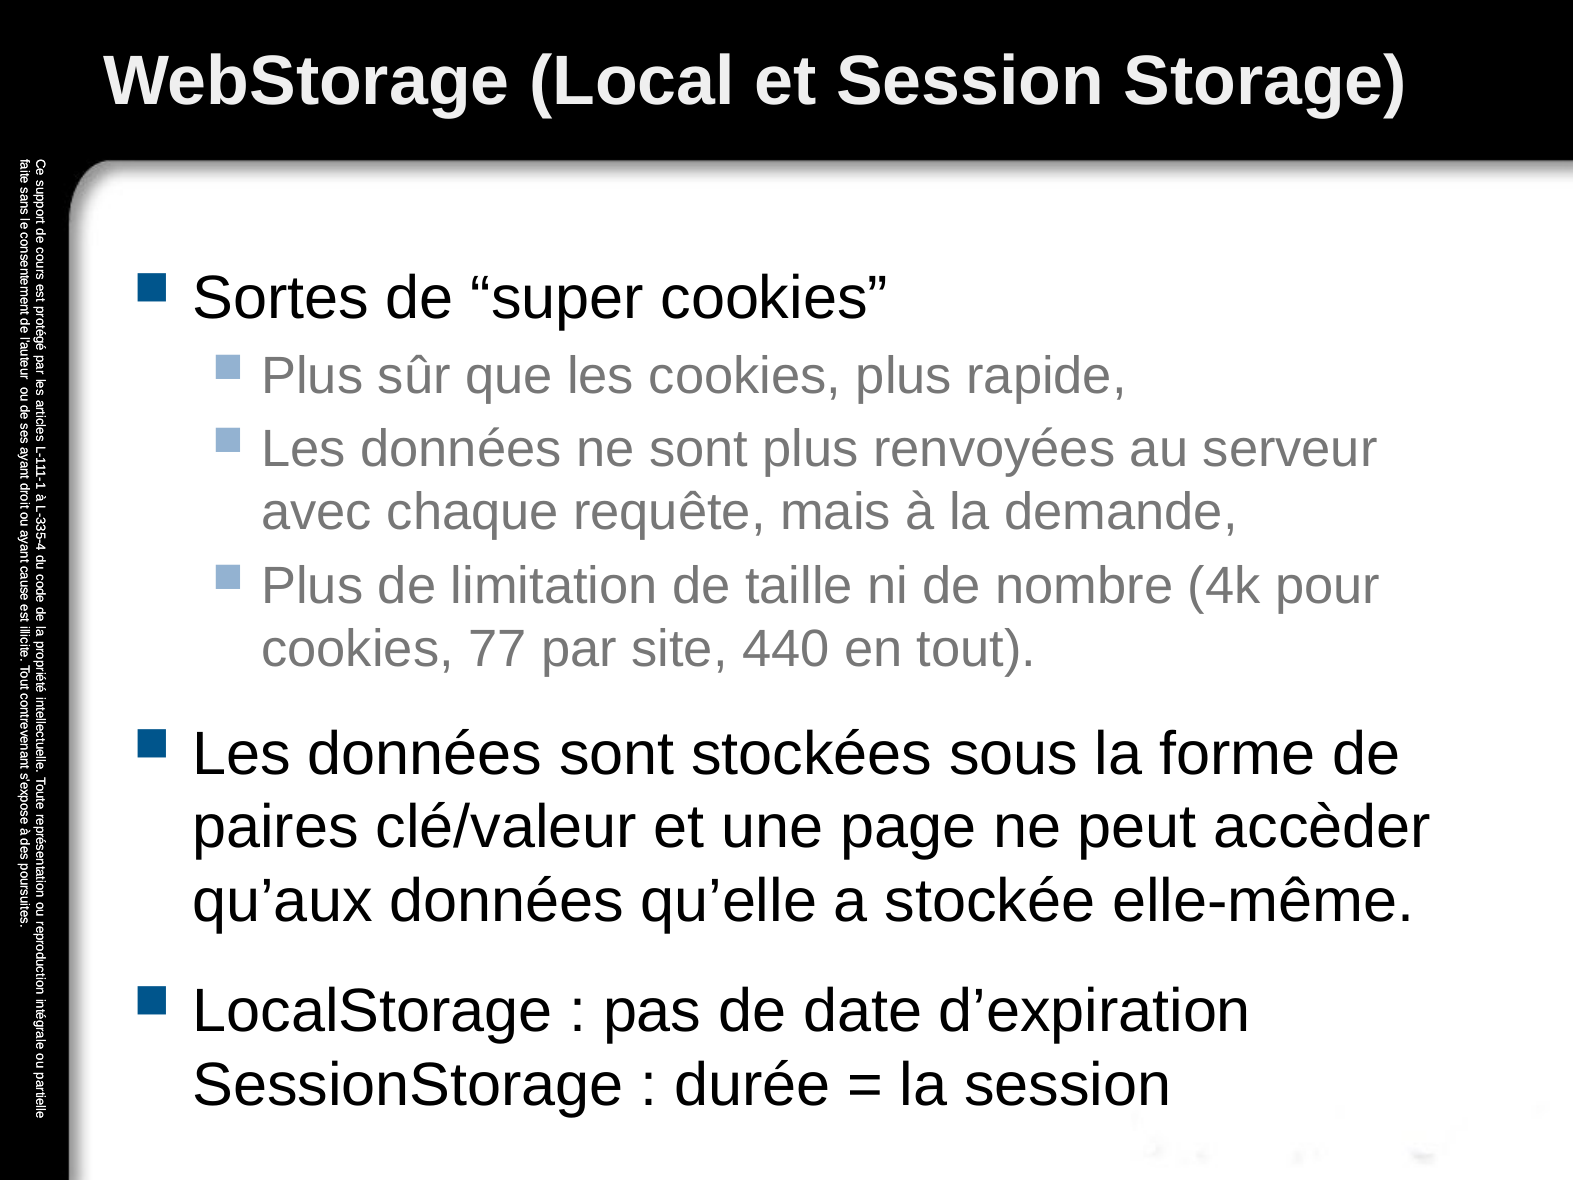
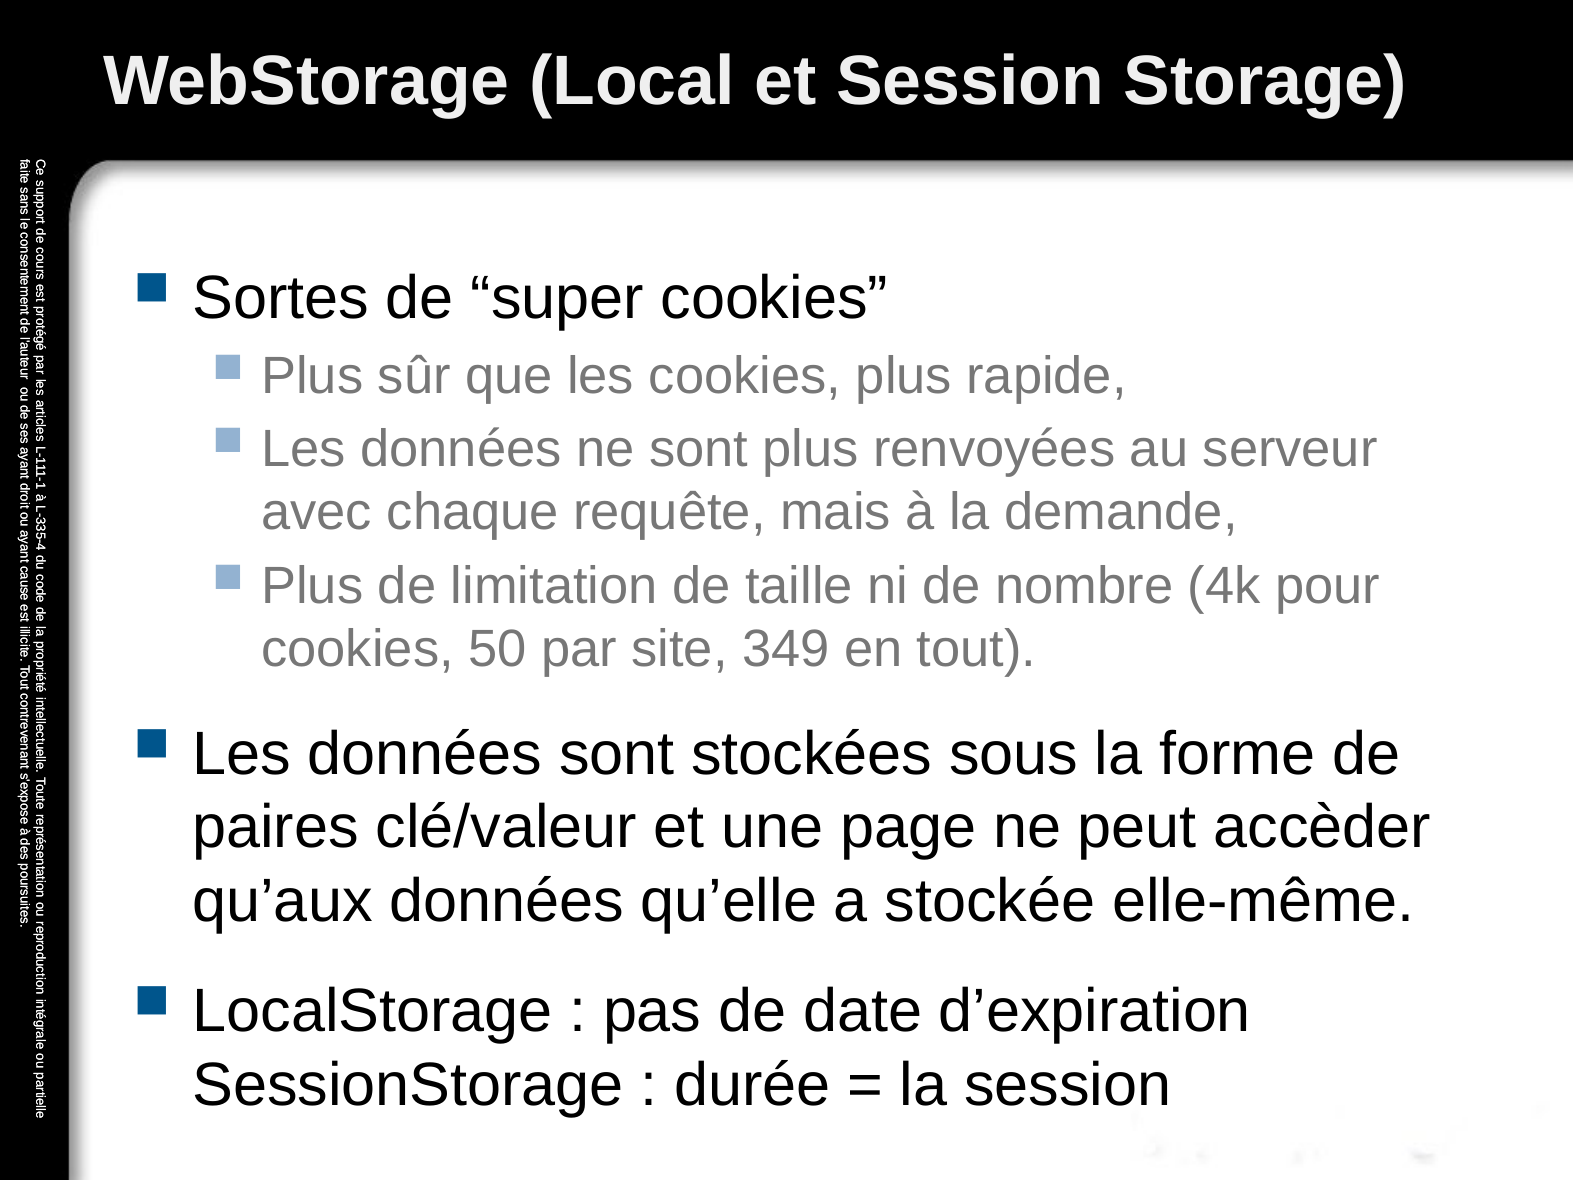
77: 77 -> 50 (498, 649)
440: 440 -> 349 (786, 649)
